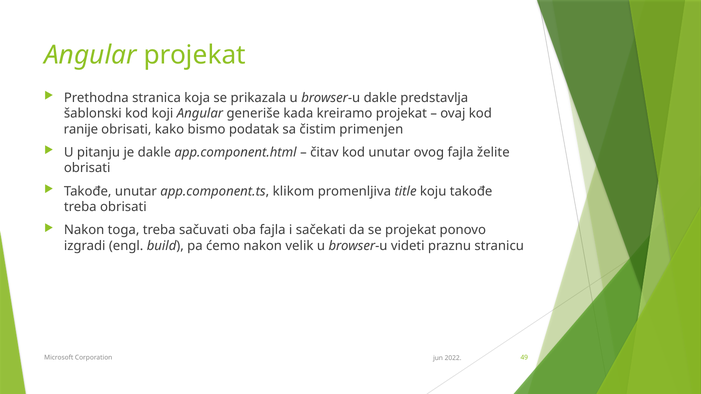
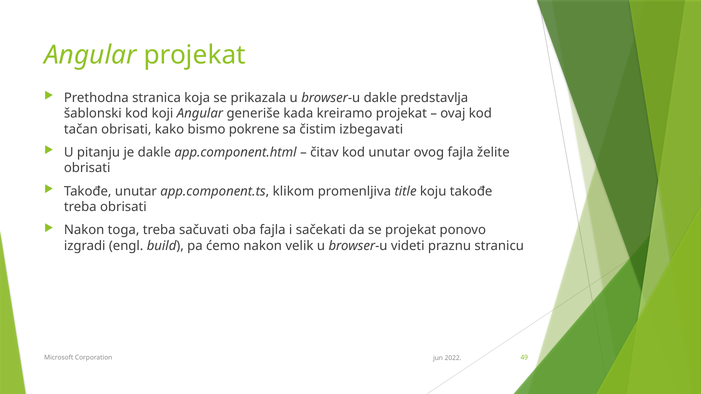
ranije: ranije -> tačan (81, 129)
podatak: podatak -> pokrene (254, 129)
primenjen: primenjen -> izbegavati (371, 129)
